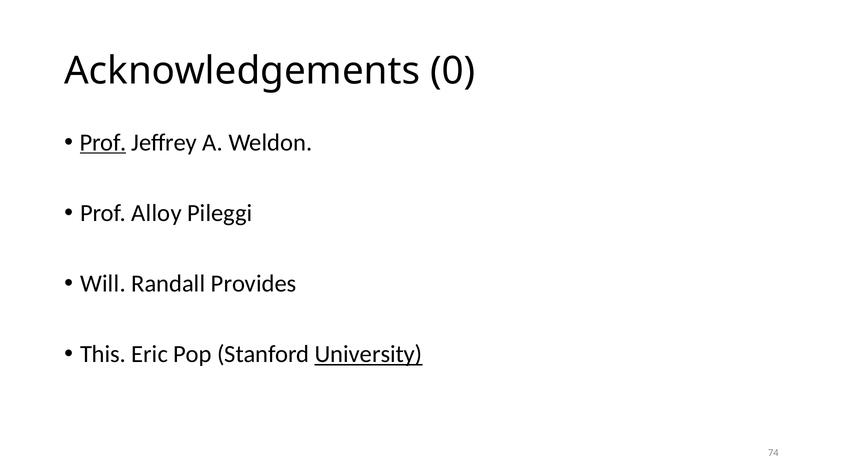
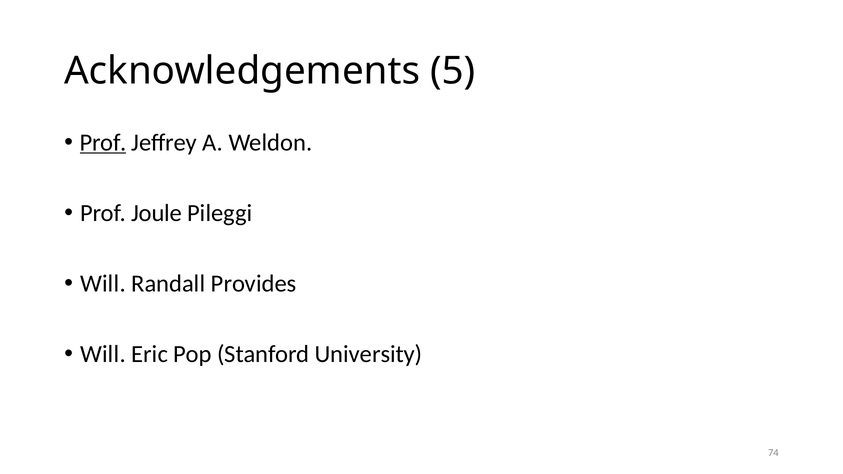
0: 0 -> 5 (453, 71)
Alloy: Alloy -> Joule (157, 213)
This: This -> Will (103, 354)
University underline: present -> none (369, 354)
